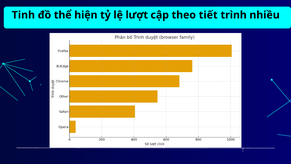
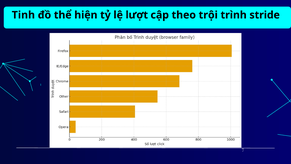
tiết: tiết -> trội (208, 15)
nhiều: nhiều -> stride (265, 15)
